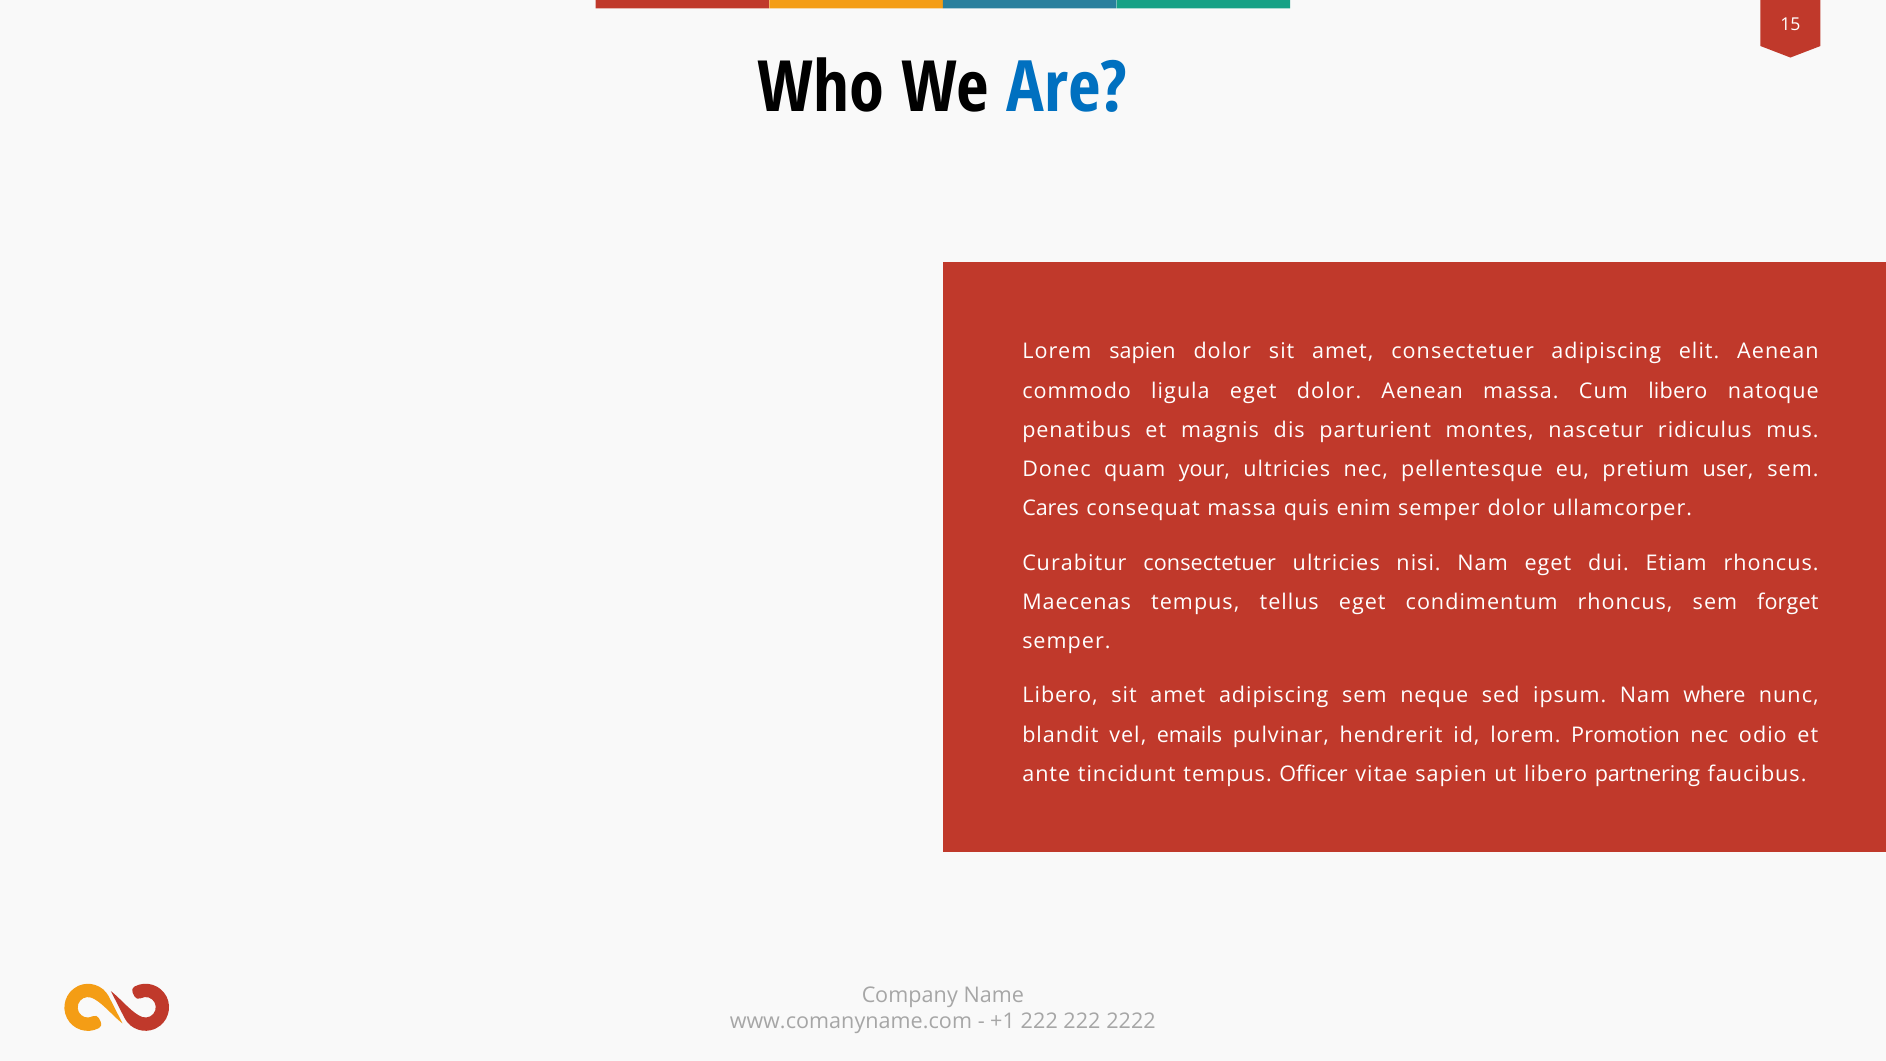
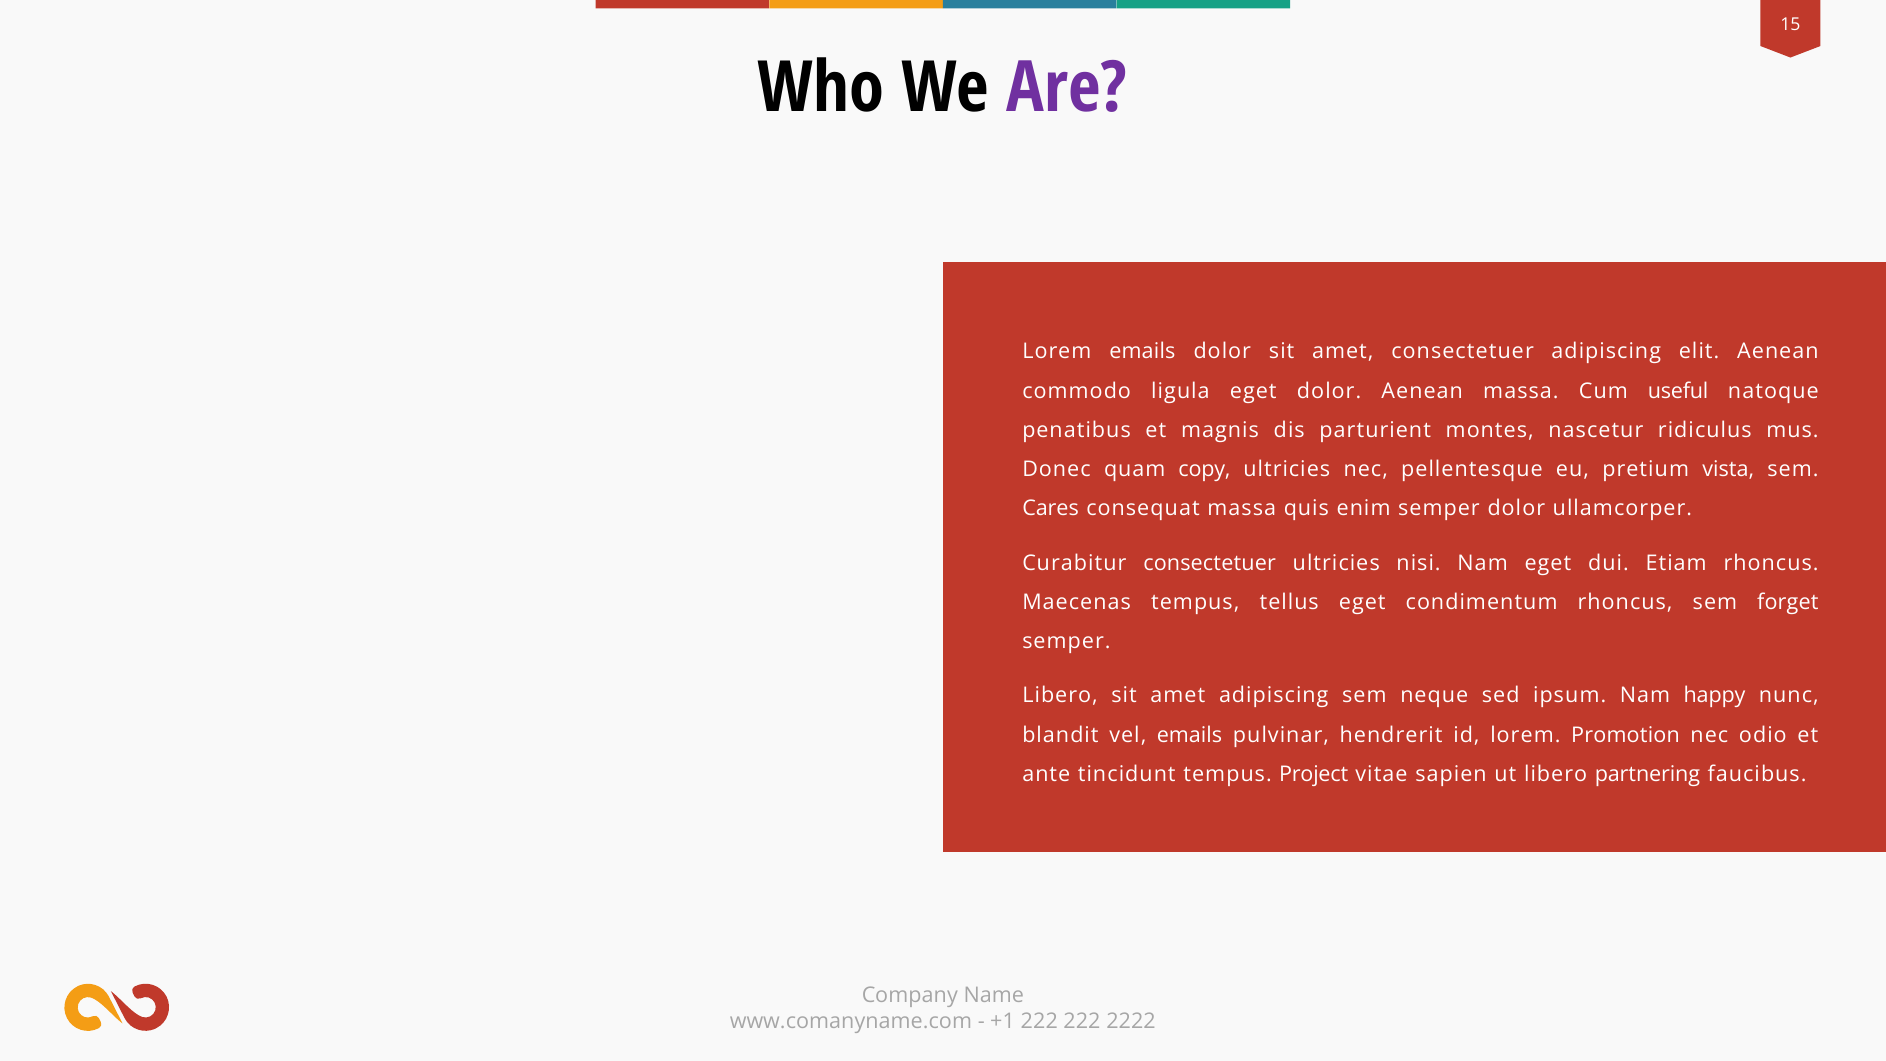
Are colour: blue -> purple (1067, 88)
Lorem sapien: sapien -> emails (1142, 352)
Cum libero: libero -> useful (1678, 391)
your: your -> copy (1204, 469)
user: user -> vista (1728, 469)
where: where -> happy (1714, 696)
Officer: Officer -> Project (1314, 774)
